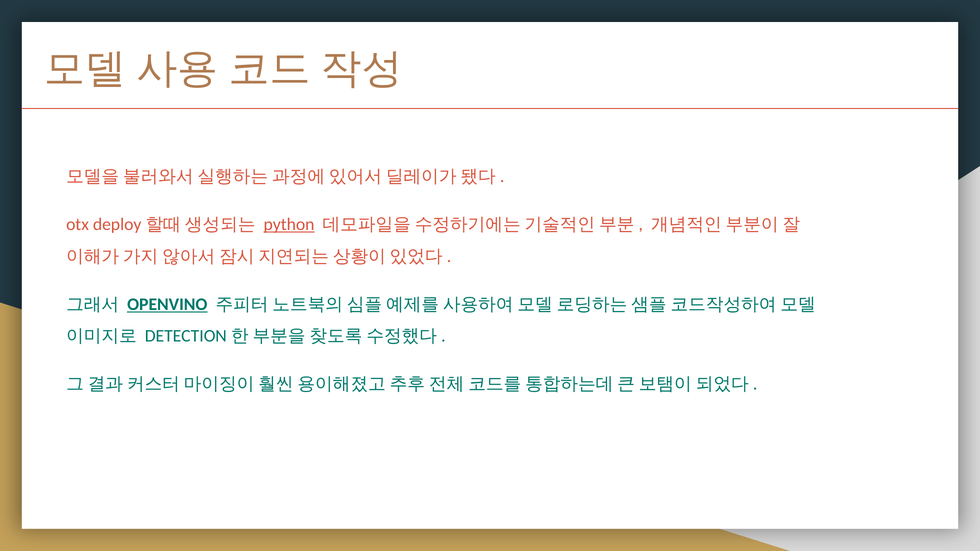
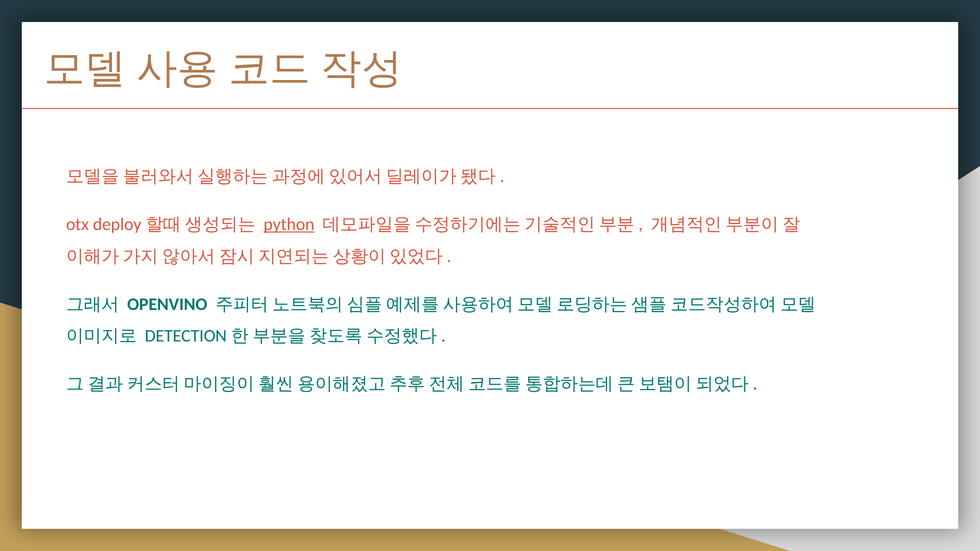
OPENVINO underline: present -> none (167, 304)
